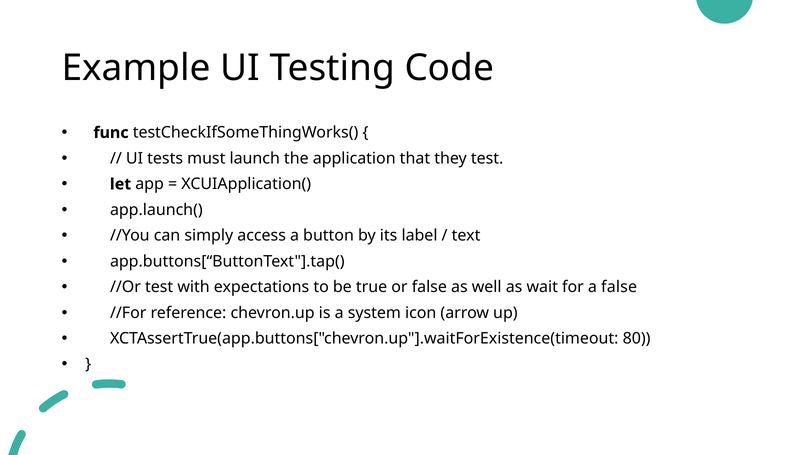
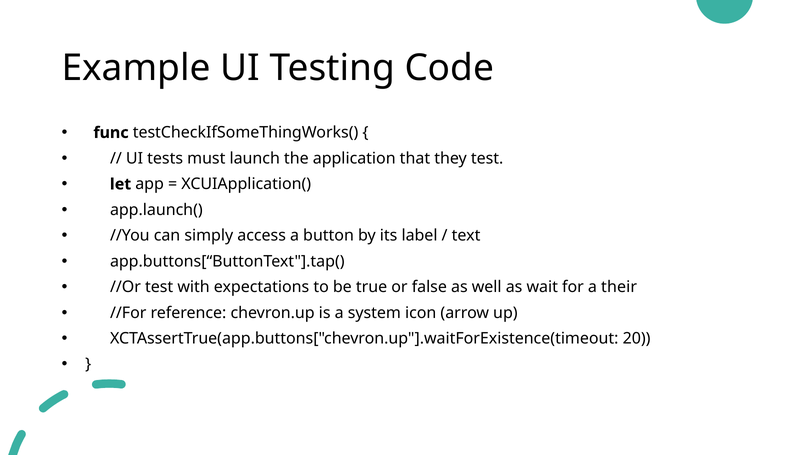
a false: false -> their (619, 287)
80: 80 -> 20 (637, 339)
